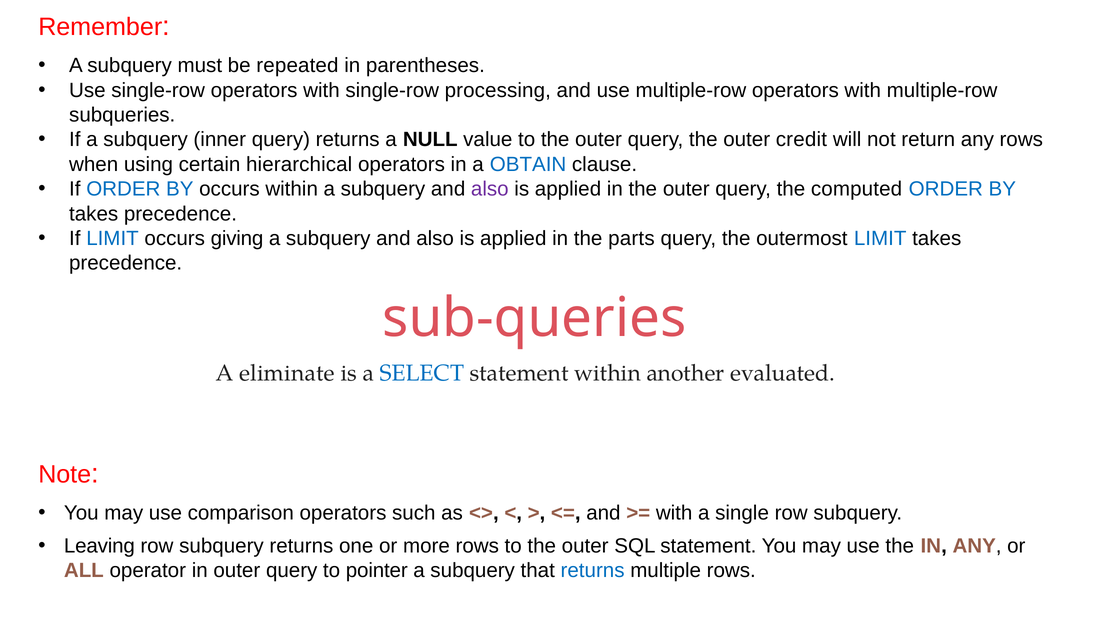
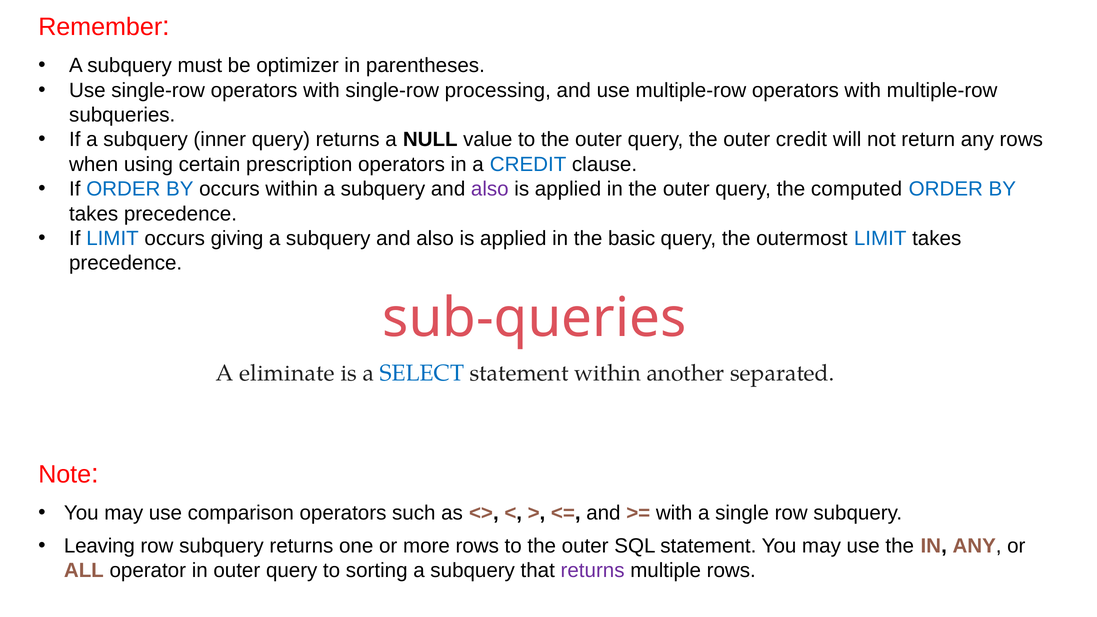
repeated: repeated -> optimizer (298, 66)
hierarchical: hierarchical -> prescription (299, 164)
a OBTAIN: OBTAIN -> CREDIT (528, 164)
parts: parts -> basic (632, 238)
evaluated: evaluated -> separated (782, 373)
pointer: pointer -> sorting (377, 571)
returns colour: blue -> purple (593, 571)
